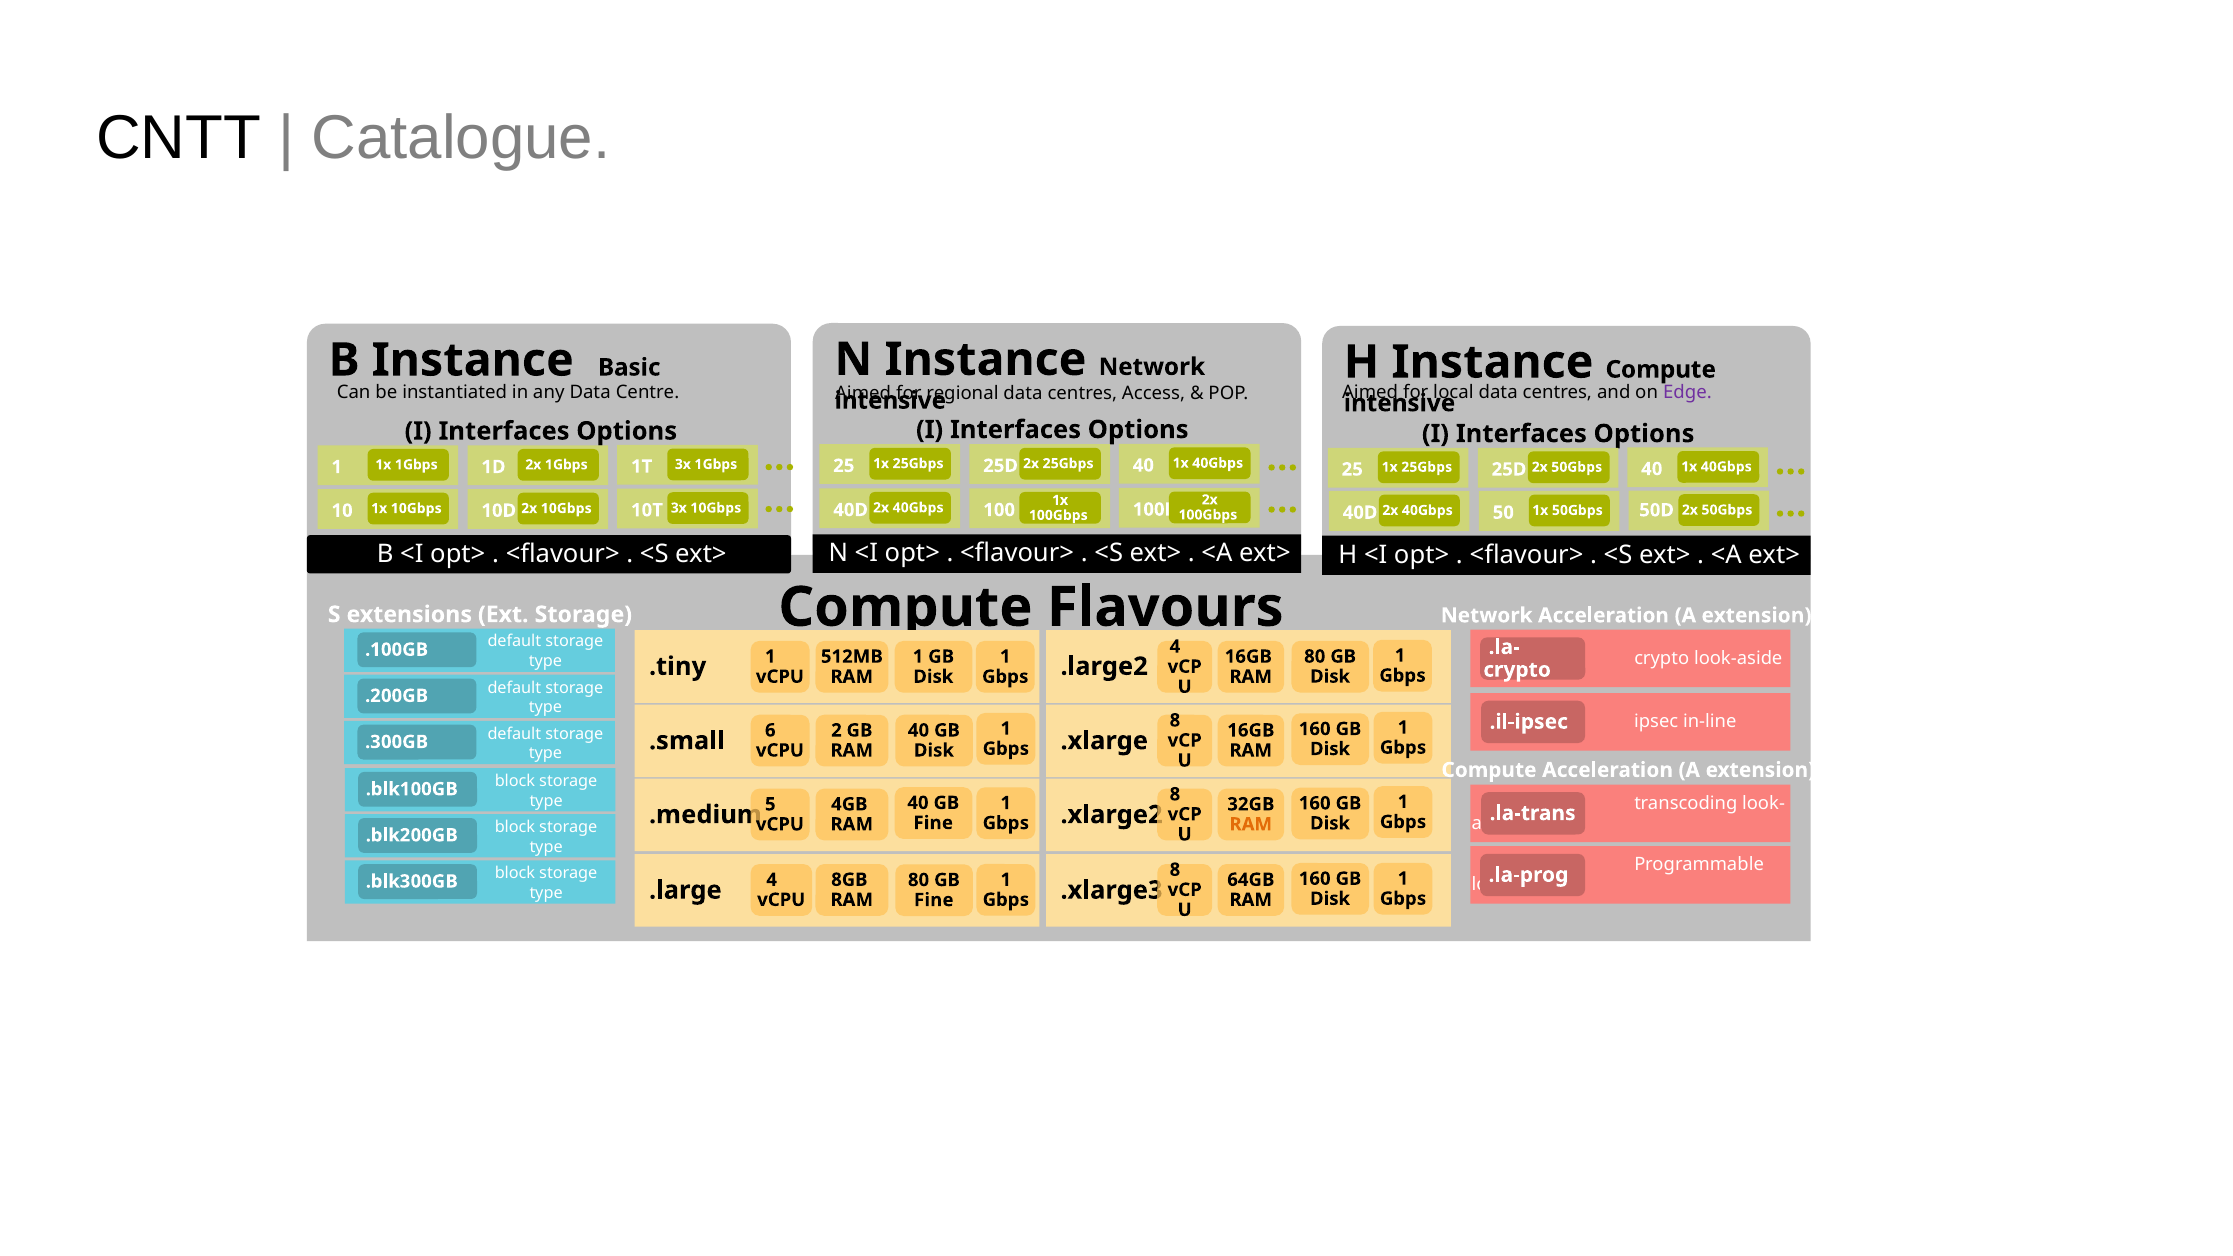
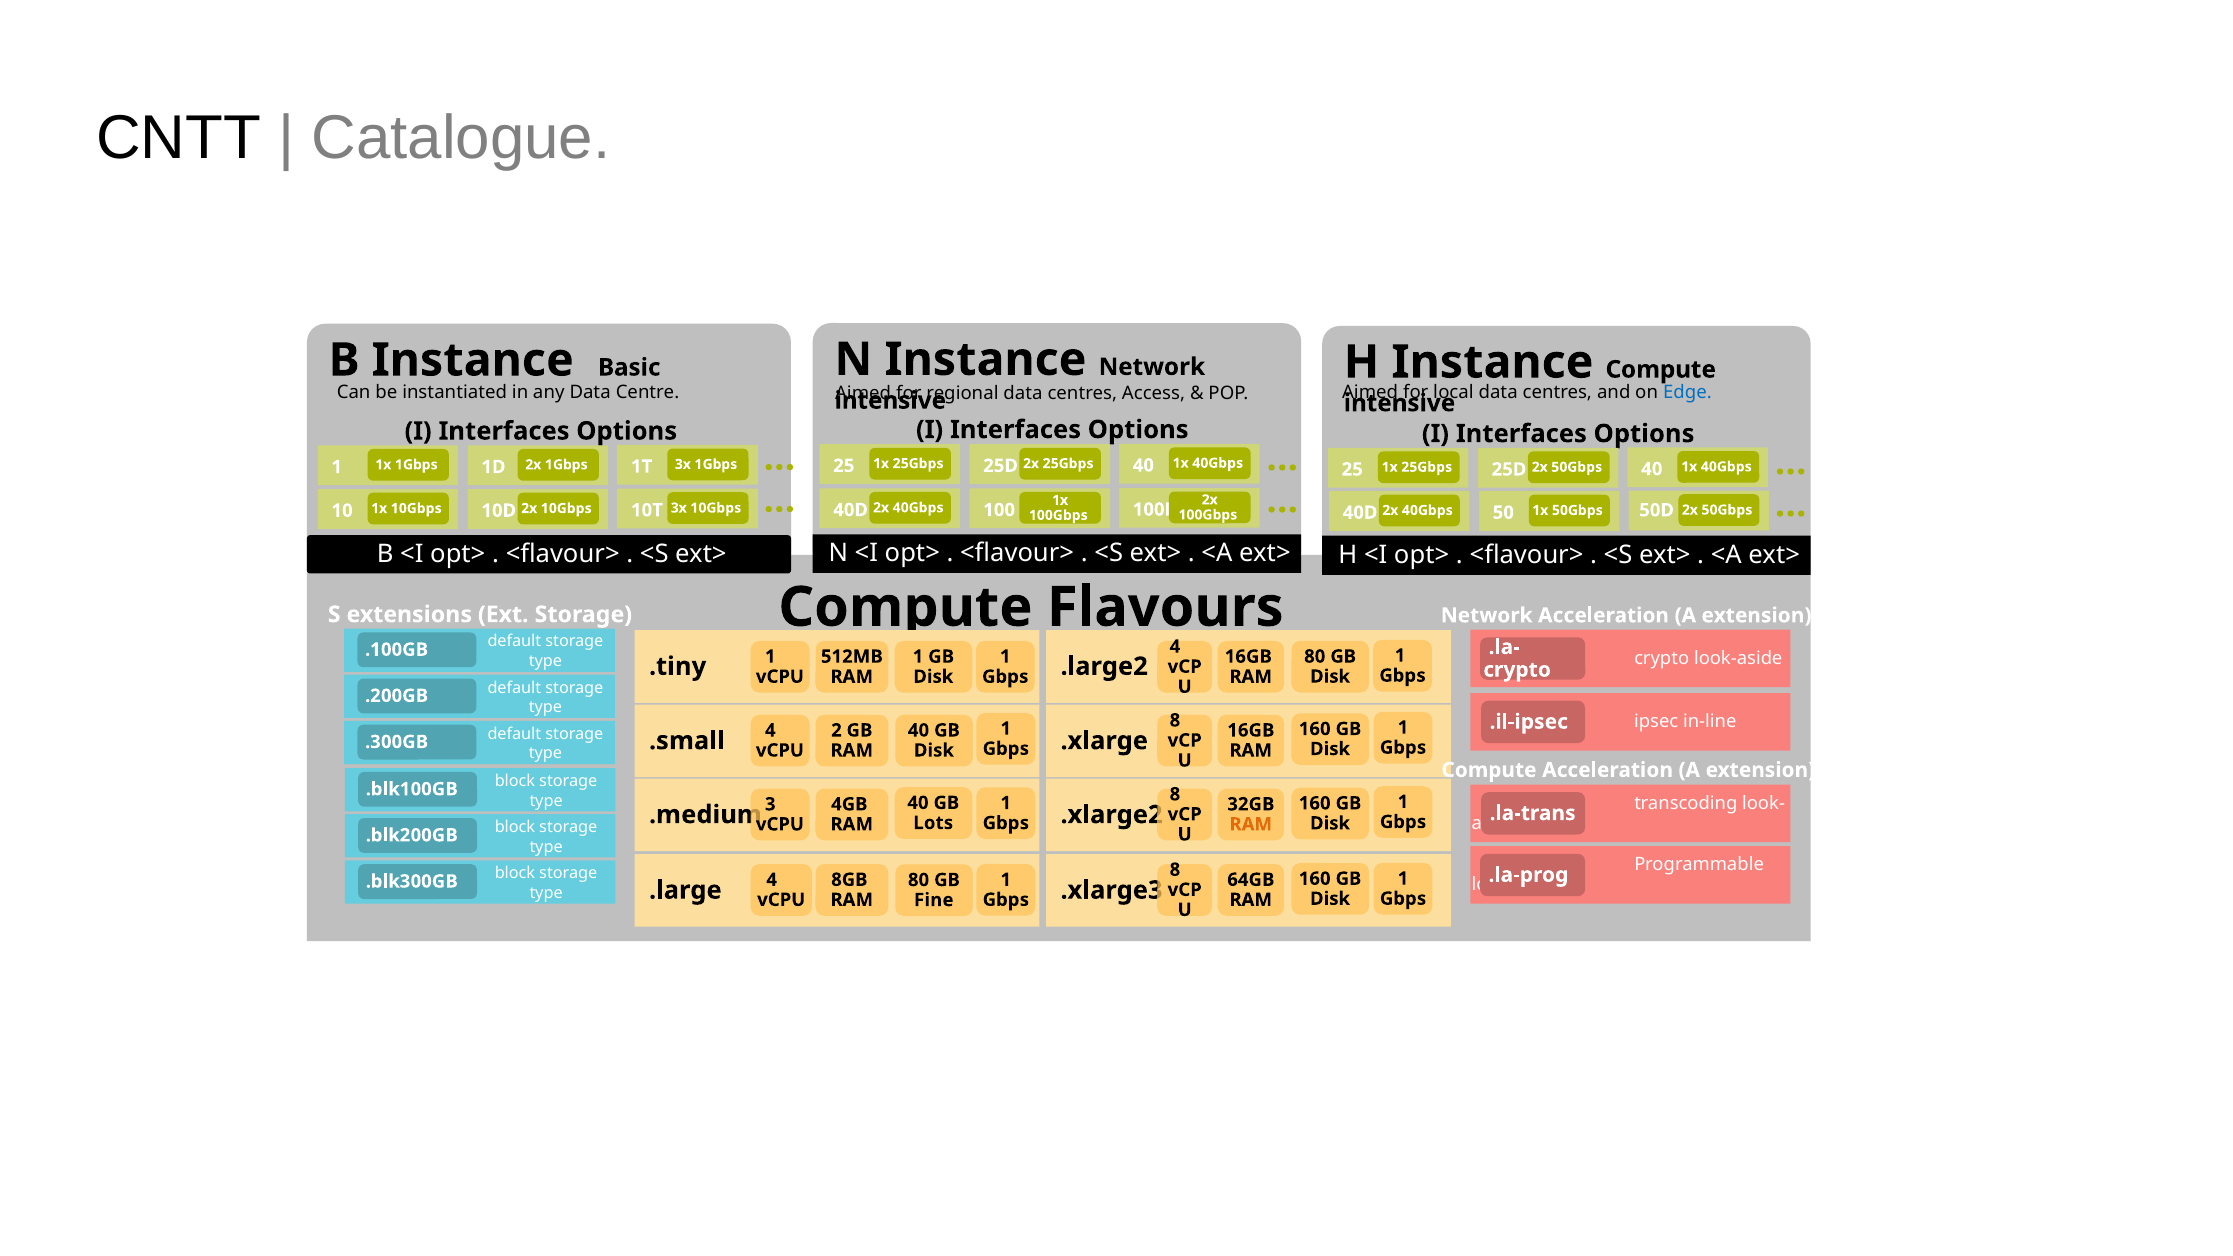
Edge colour: purple -> blue (1687, 392)
.small 6: 6 -> 4 (770, 730)
5: 5 -> 3 (770, 804)
Fine: Fine -> Lots (933, 823)
